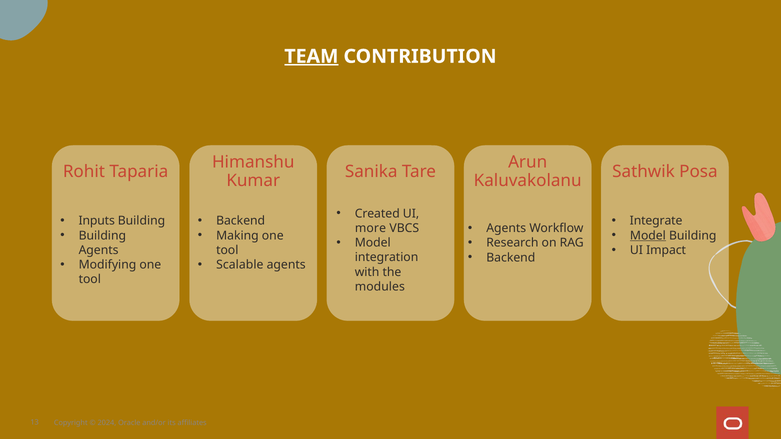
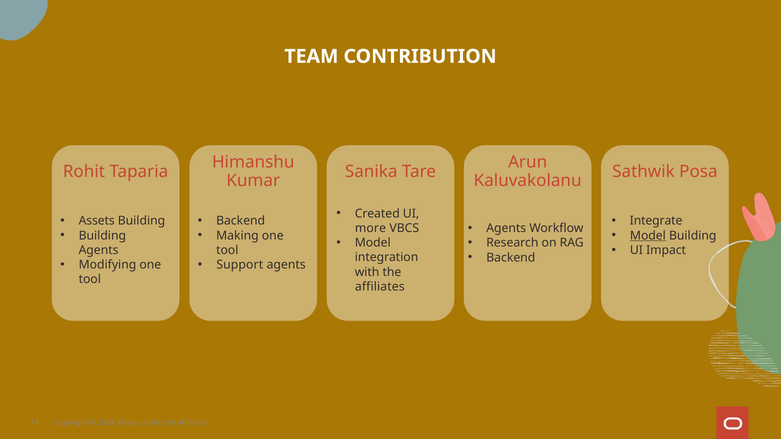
TEAM underline: present -> none (311, 56)
Inputs: Inputs -> Assets (97, 221)
Scalable: Scalable -> Support (240, 265)
modules: modules -> affiliates (380, 287)
